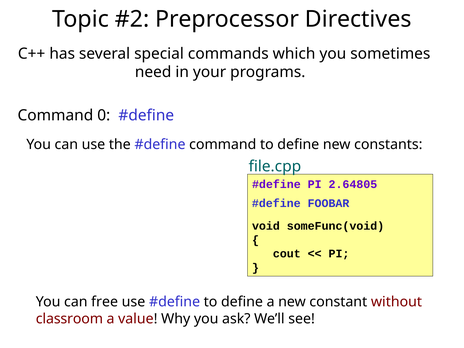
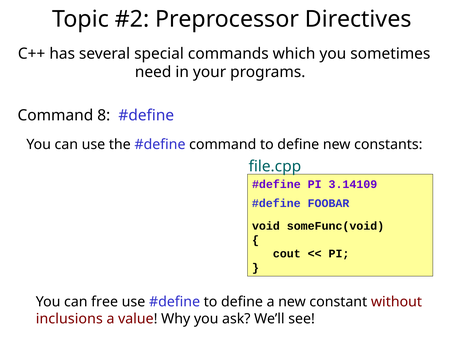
0: 0 -> 8 (104, 115)
2.64805: 2.64805 -> 3.14109 (353, 184)
classroom: classroom -> inclusions (69, 319)
